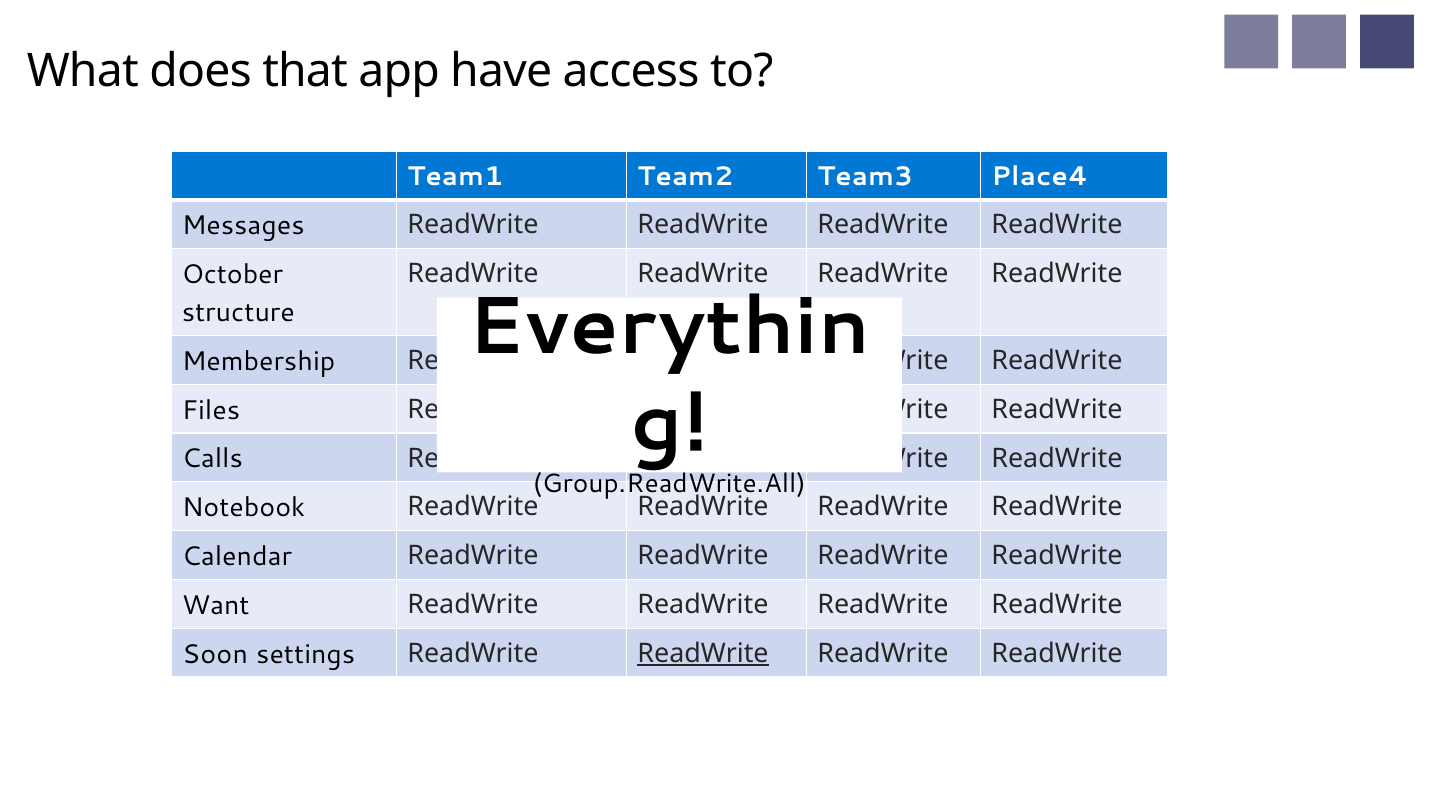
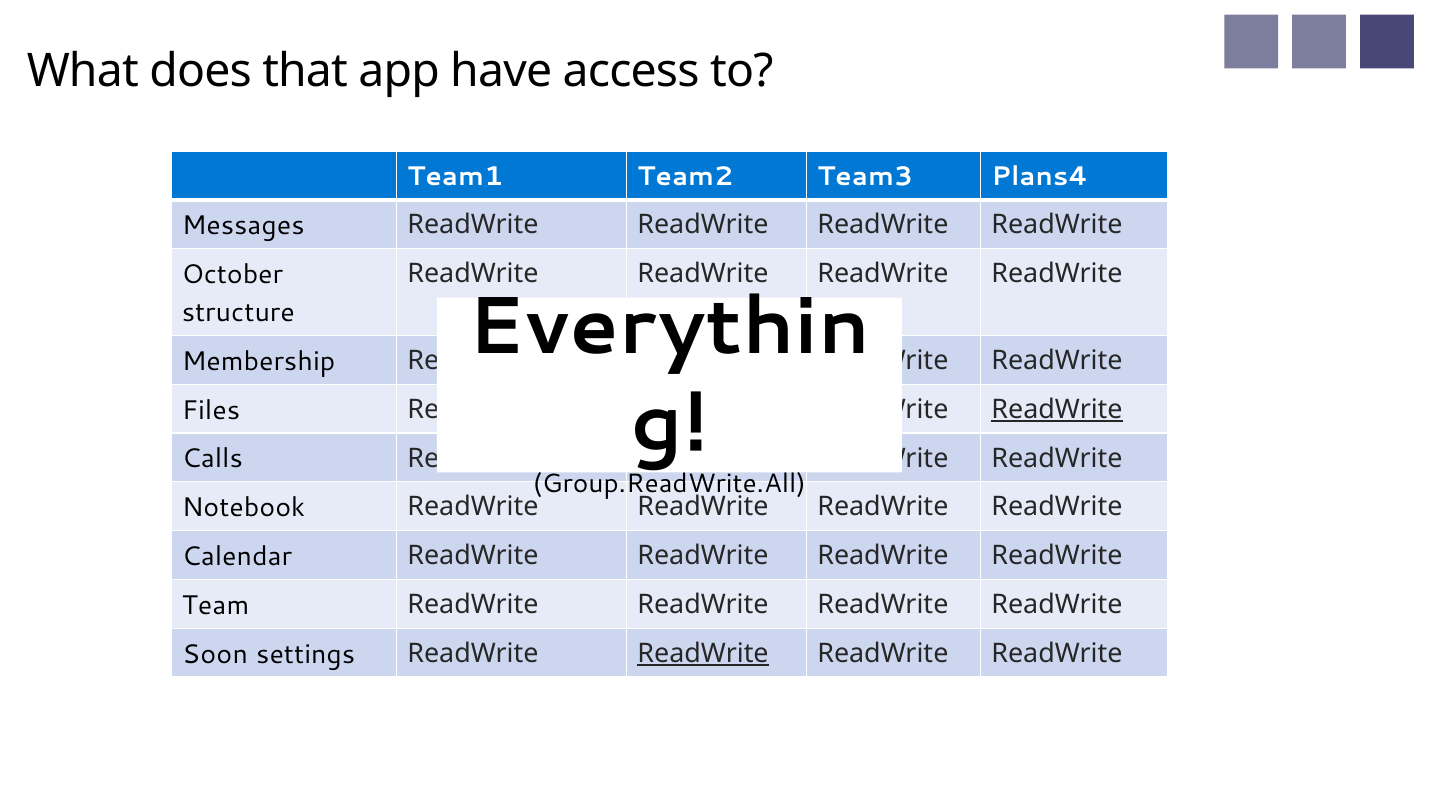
Place4: Place4 -> Plans4 (1040, 177)
ReadWrite underline: none -> present (1057, 409)
Want: Want -> Team (216, 605)
